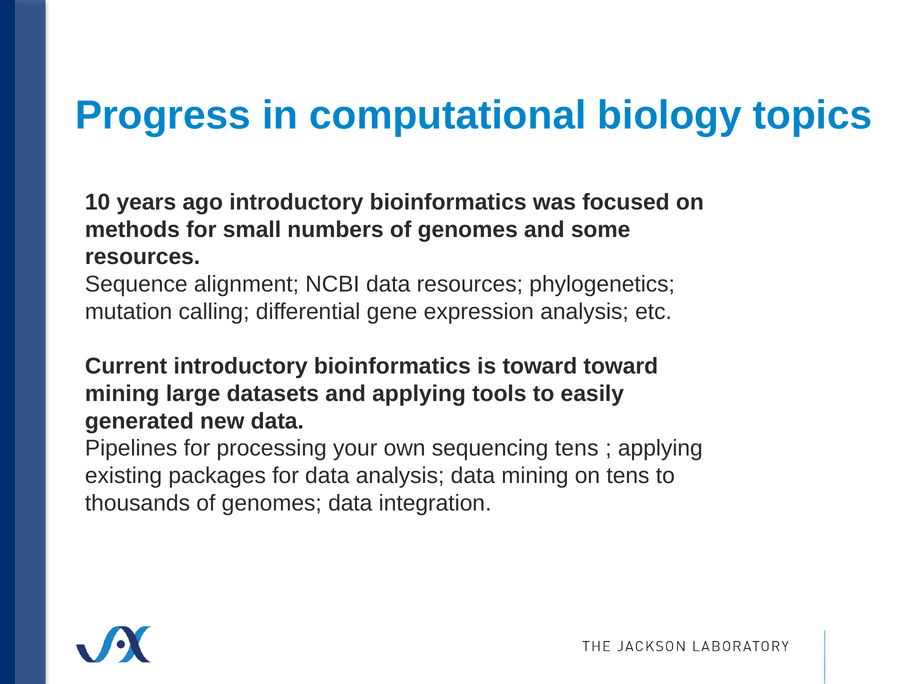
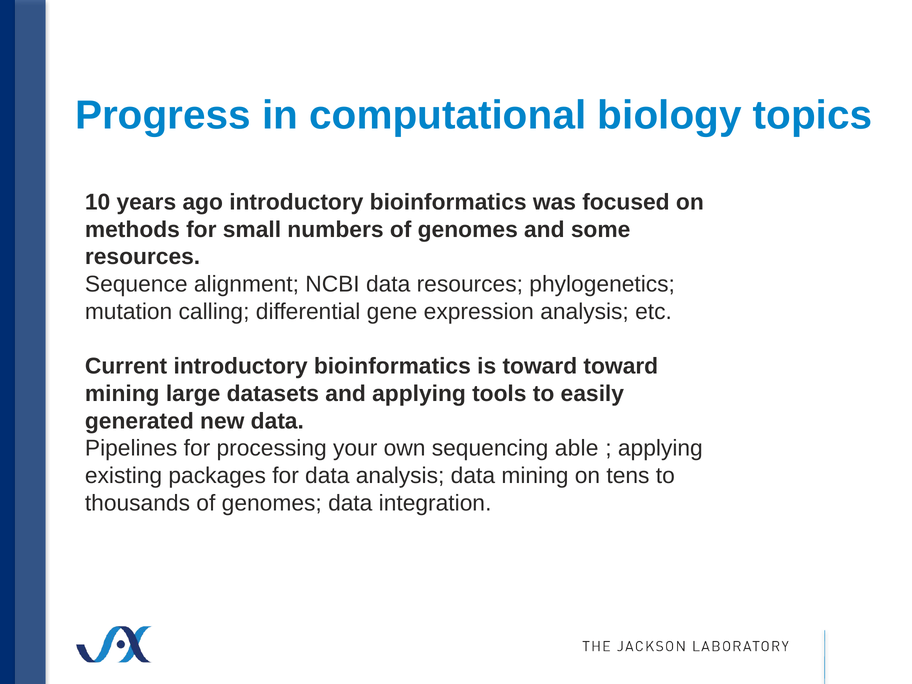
sequencing tens: tens -> able (577, 448)
